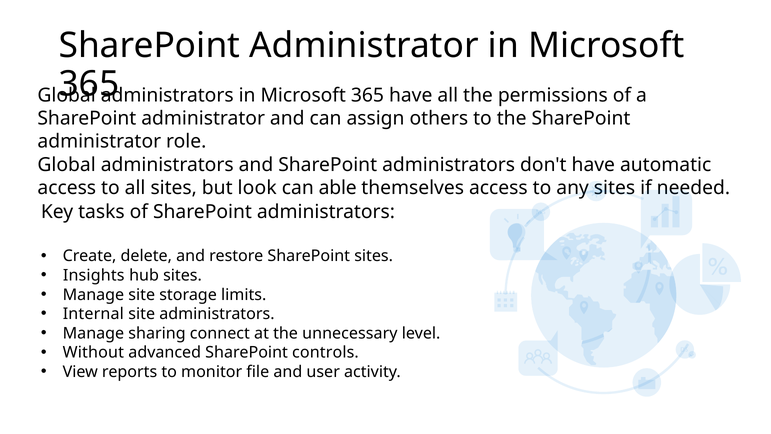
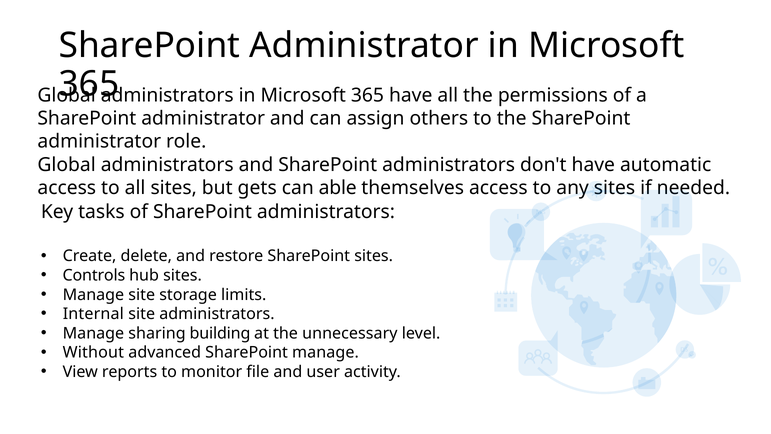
look: look -> gets (257, 188)
Insights: Insights -> Controls (94, 275)
connect: connect -> building (220, 333)
SharePoint controls: controls -> manage (325, 352)
